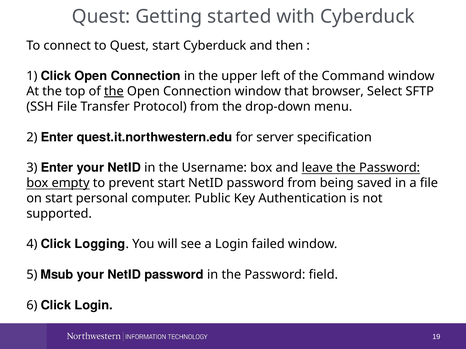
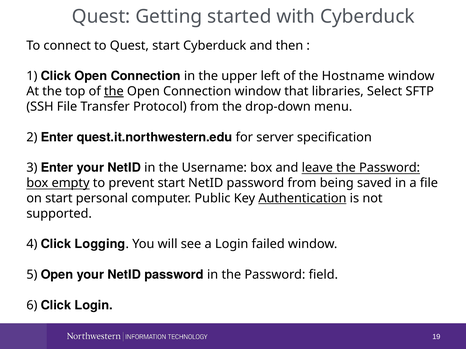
Command: Command -> Hostname (353, 76)
browser: browser -> libraries (338, 91)
Authentication underline: none -> present (302, 199)
5 Msub: Msub -> Open (57, 275)
